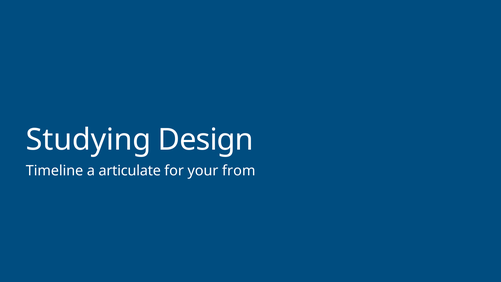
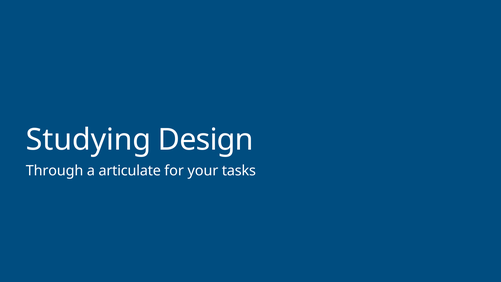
Timeline: Timeline -> Through (55, 171)
from: from -> tasks (239, 171)
